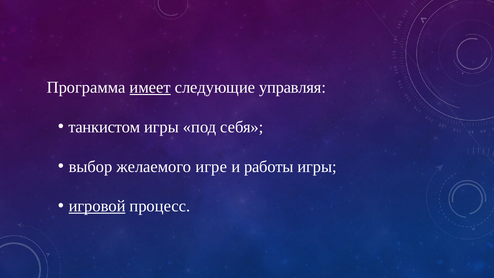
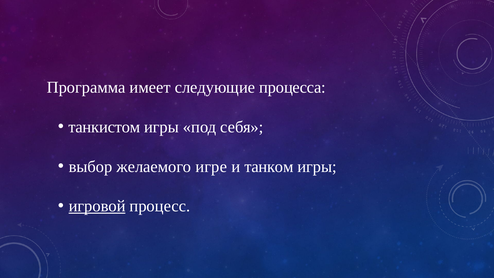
имеет underline: present -> none (150, 87)
управляя: управляя -> процесса (292, 87)
работы: работы -> танком (269, 167)
